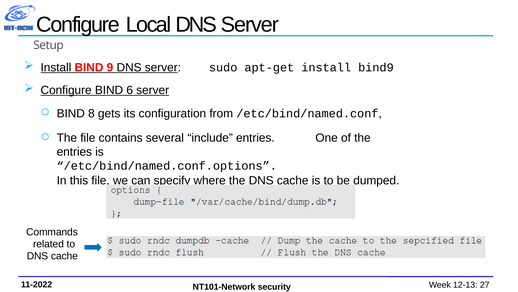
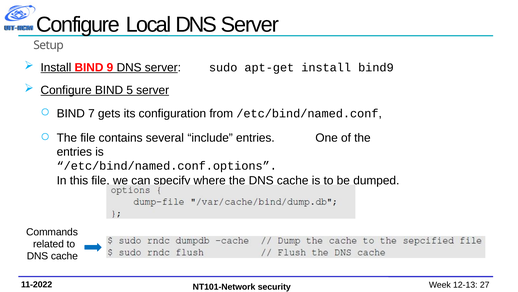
6: 6 -> 5 (130, 90)
8: 8 -> 7 (91, 113)
